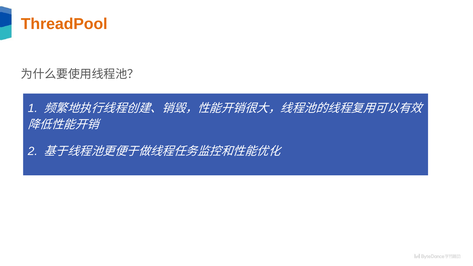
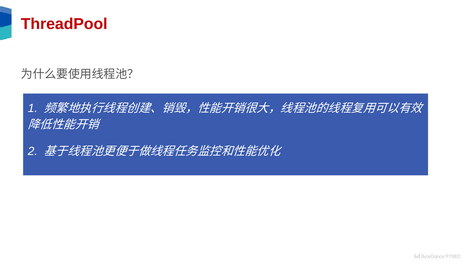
ThreadPool colour: orange -> red (64, 24)
